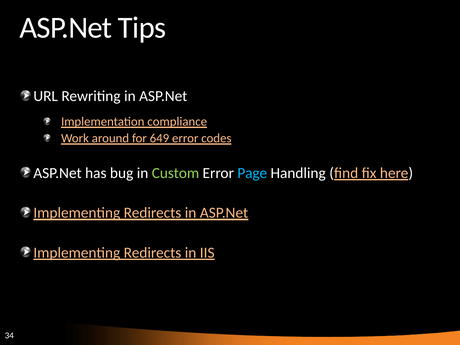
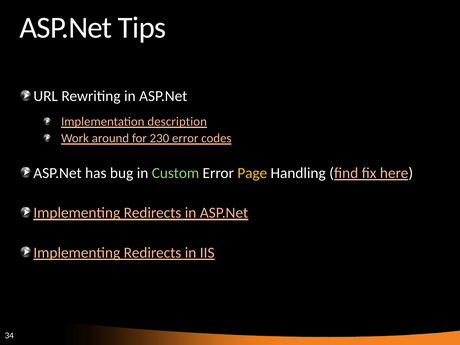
compliance: compliance -> description (177, 122)
649: 649 -> 230 (159, 138)
Page colour: light blue -> yellow (252, 173)
